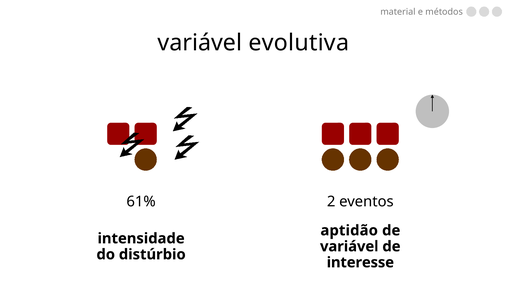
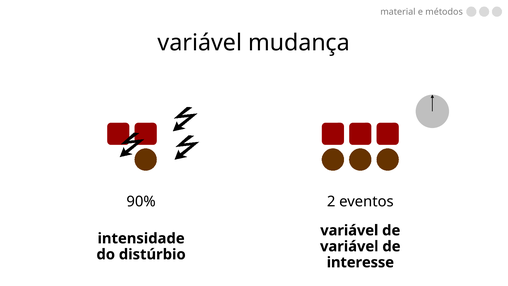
evolutiva: evolutiva -> mudança (299, 43)
61%: 61% -> 90% (141, 202)
aptidão: aptidão -> variável (349, 230)
